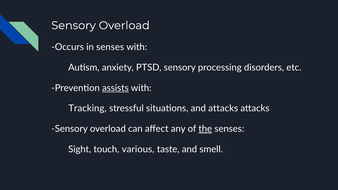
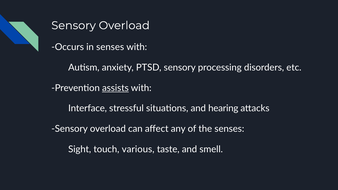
Tracking: Tracking -> Interface (88, 108)
and attacks: attacks -> hearing (223, 108)
the underline: present -> none (205, 129)
